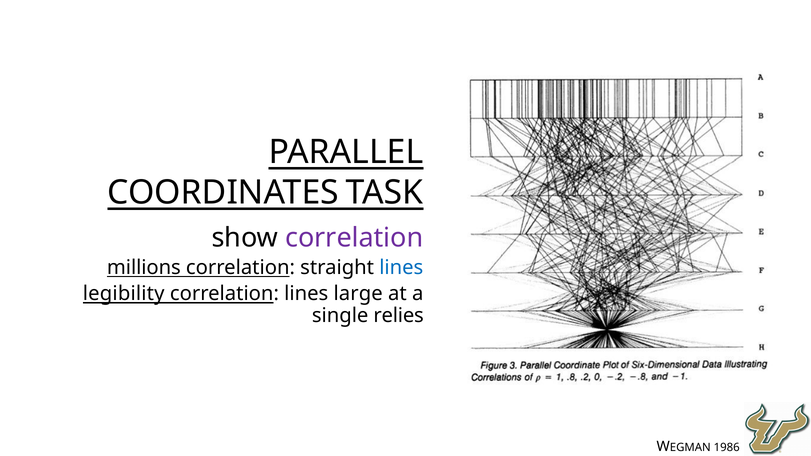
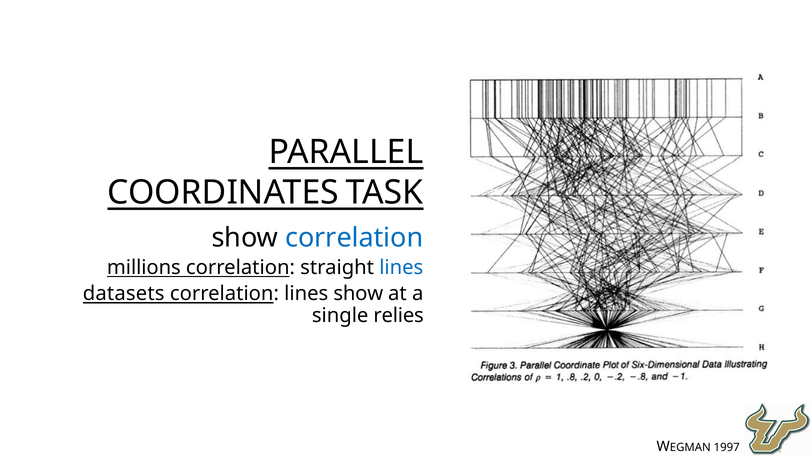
correlation colour: purple -> blue (354, 238)
legibility: legibility -> datasets (124, 294)
lines large: large -> show (358, 294)
1986: 1986 -> 1997 (727, 447)
